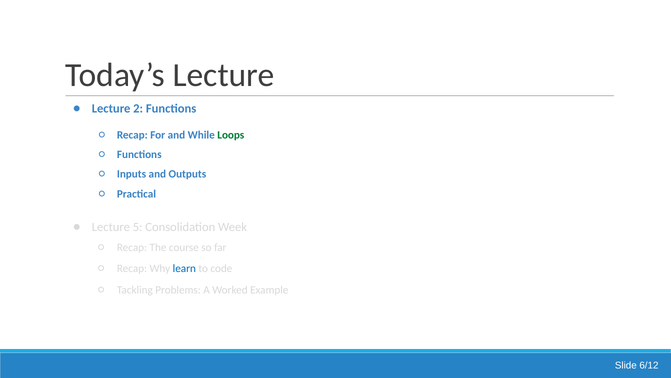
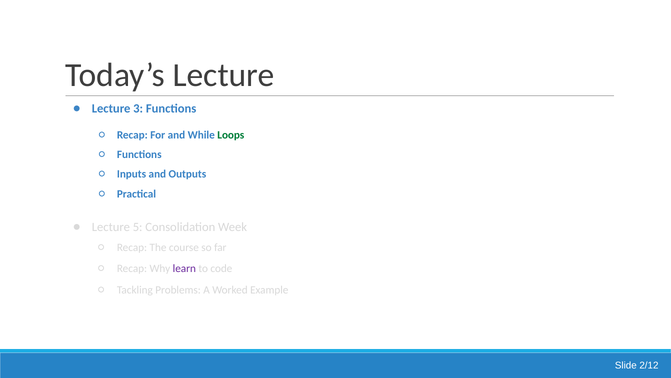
2: 2 -> 3 (138, 108)
learn colour: blue -> purple (184, 268)
6/12: 6/12 -> 2/12 (649, 365)
